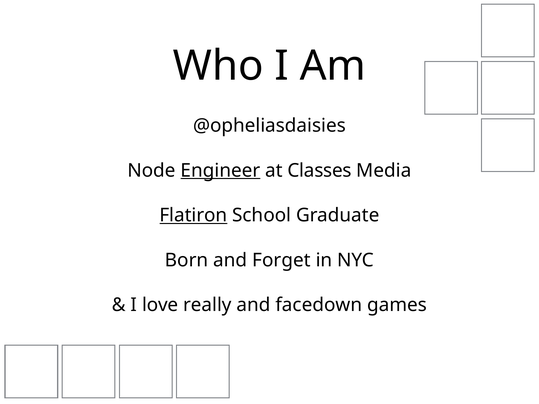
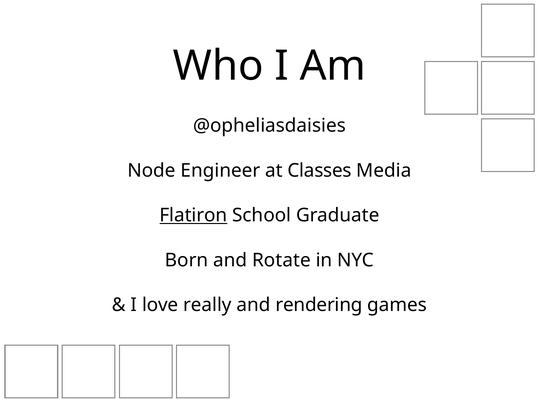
Engineer underline: present -> none (220, 171)
Forget: Forget -> Rotate (281, 260)
facedown: facedown -> rendering (319, 305)
